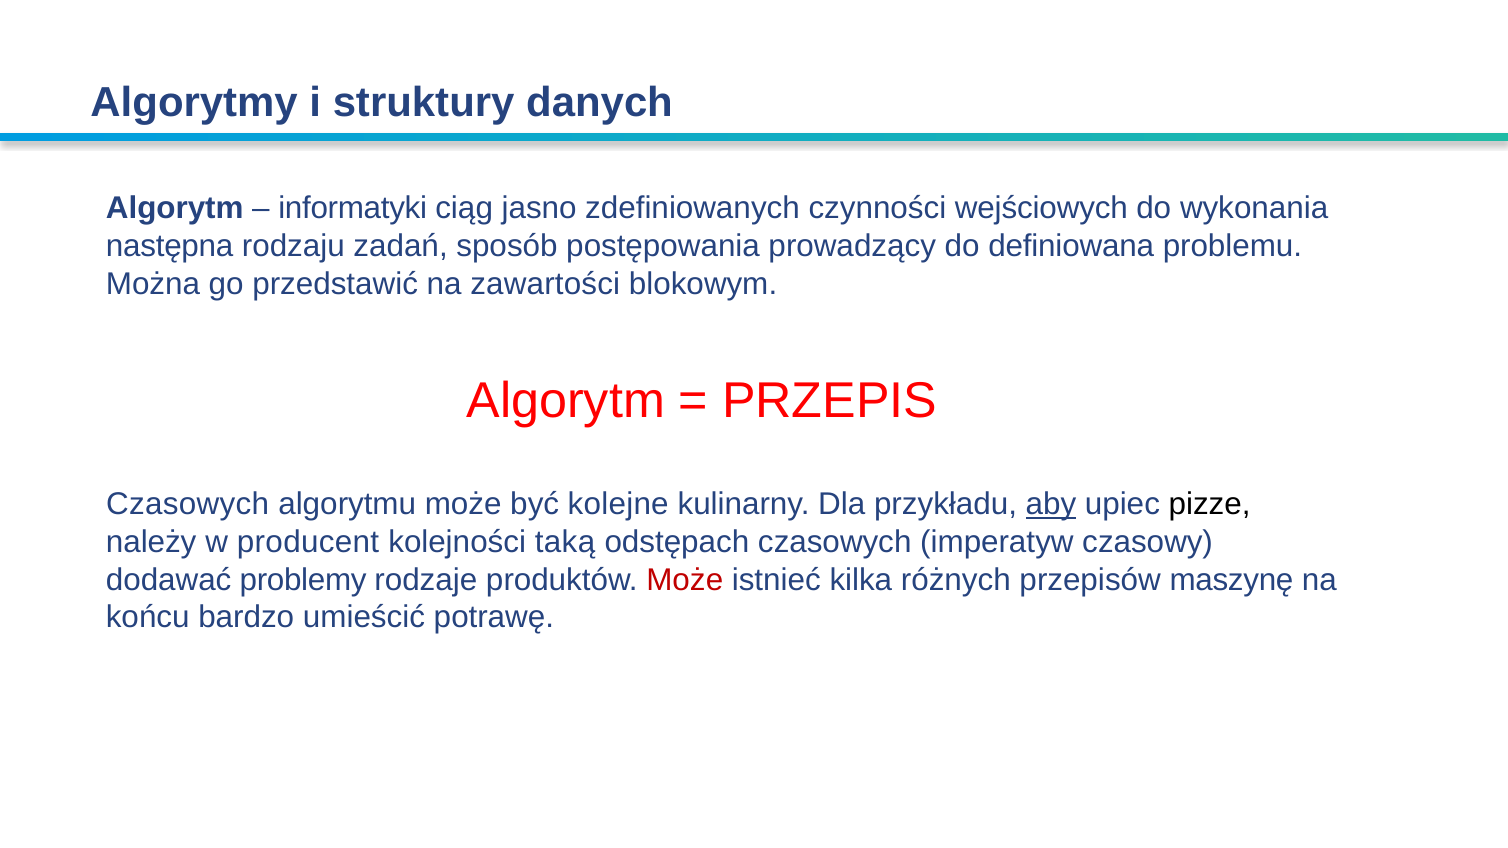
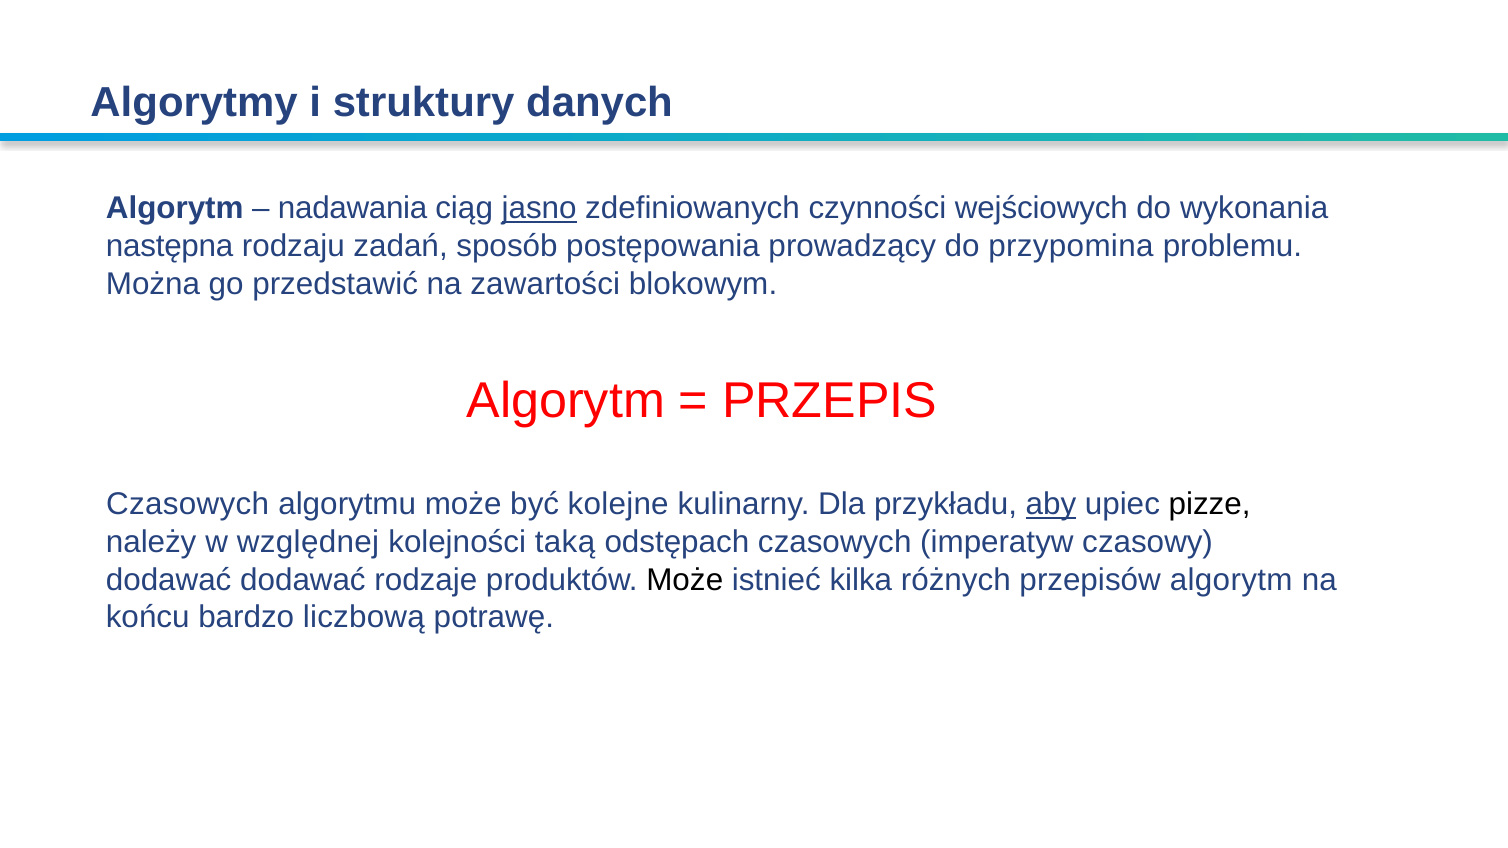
informatyki: informatyki -> nadawania (353, 209)
jasno underline: none -> present (539, 209)
definiowana: definiowana -> przypomina (1071, 246)
producent: producent -> względnej (308, 542)
dodawać problemy: problemy -> dodawać (303, 580)
Może colour: red -> black (685, 580)
przepisów maszynę: maszynę -> algorytm (1231, 580)
umieścić: umieścić -> liczbową (364, 618)
